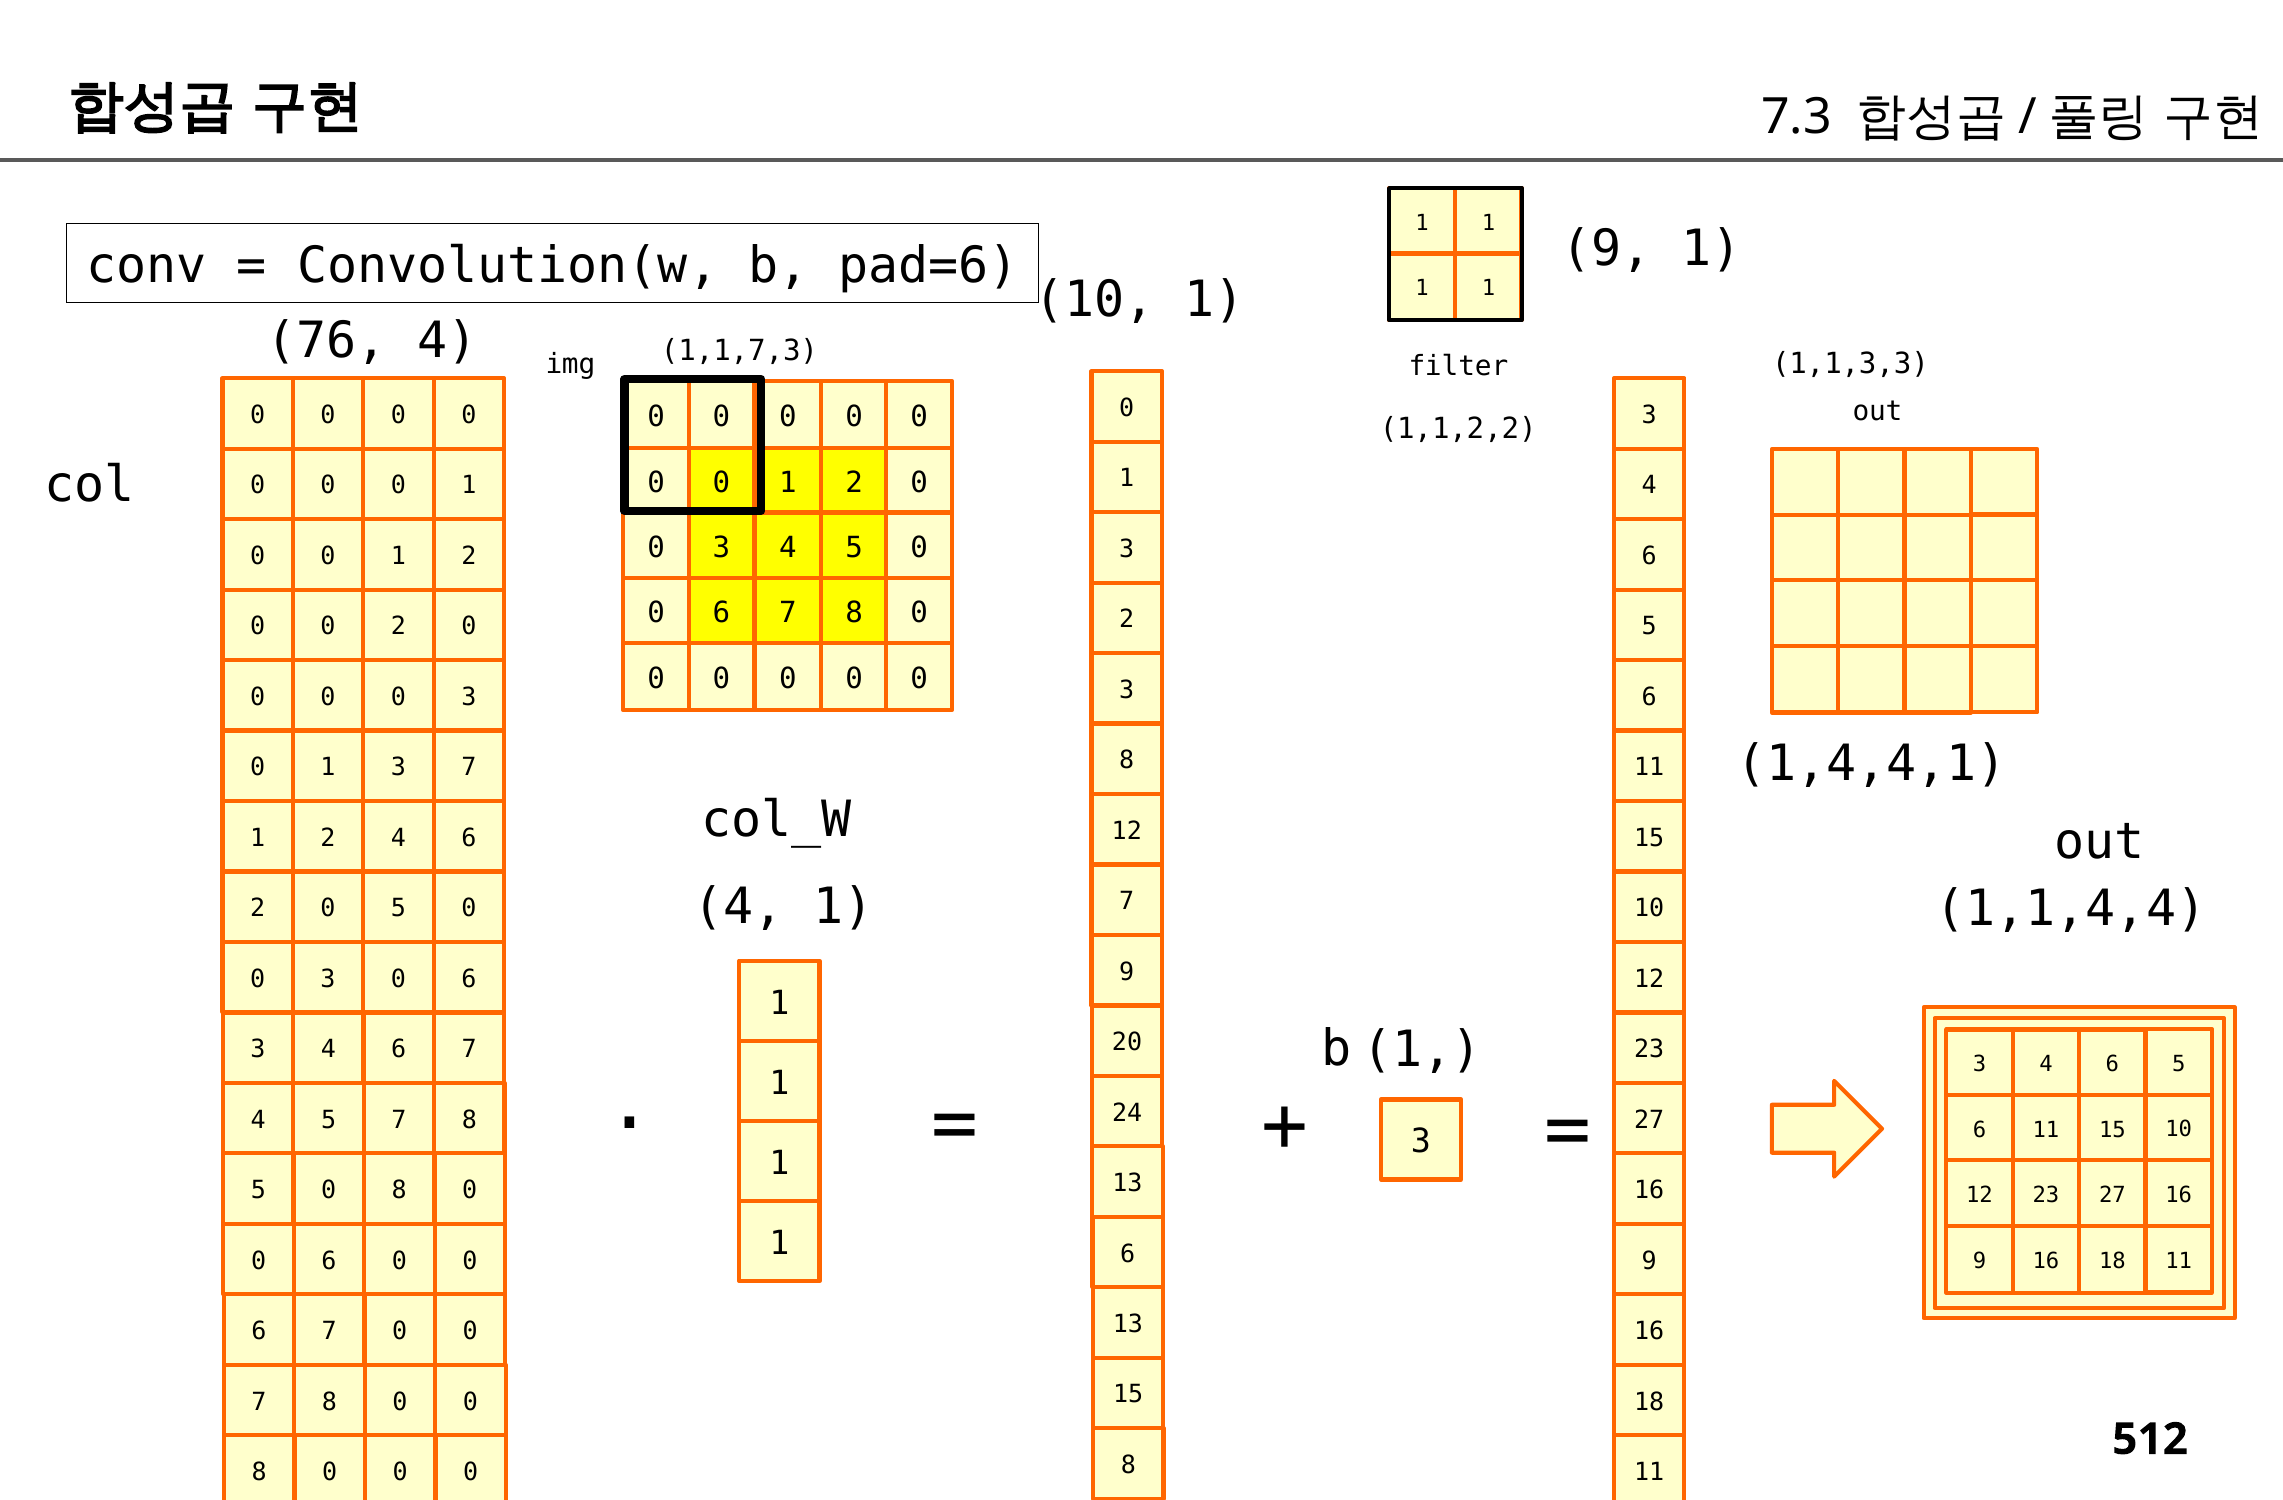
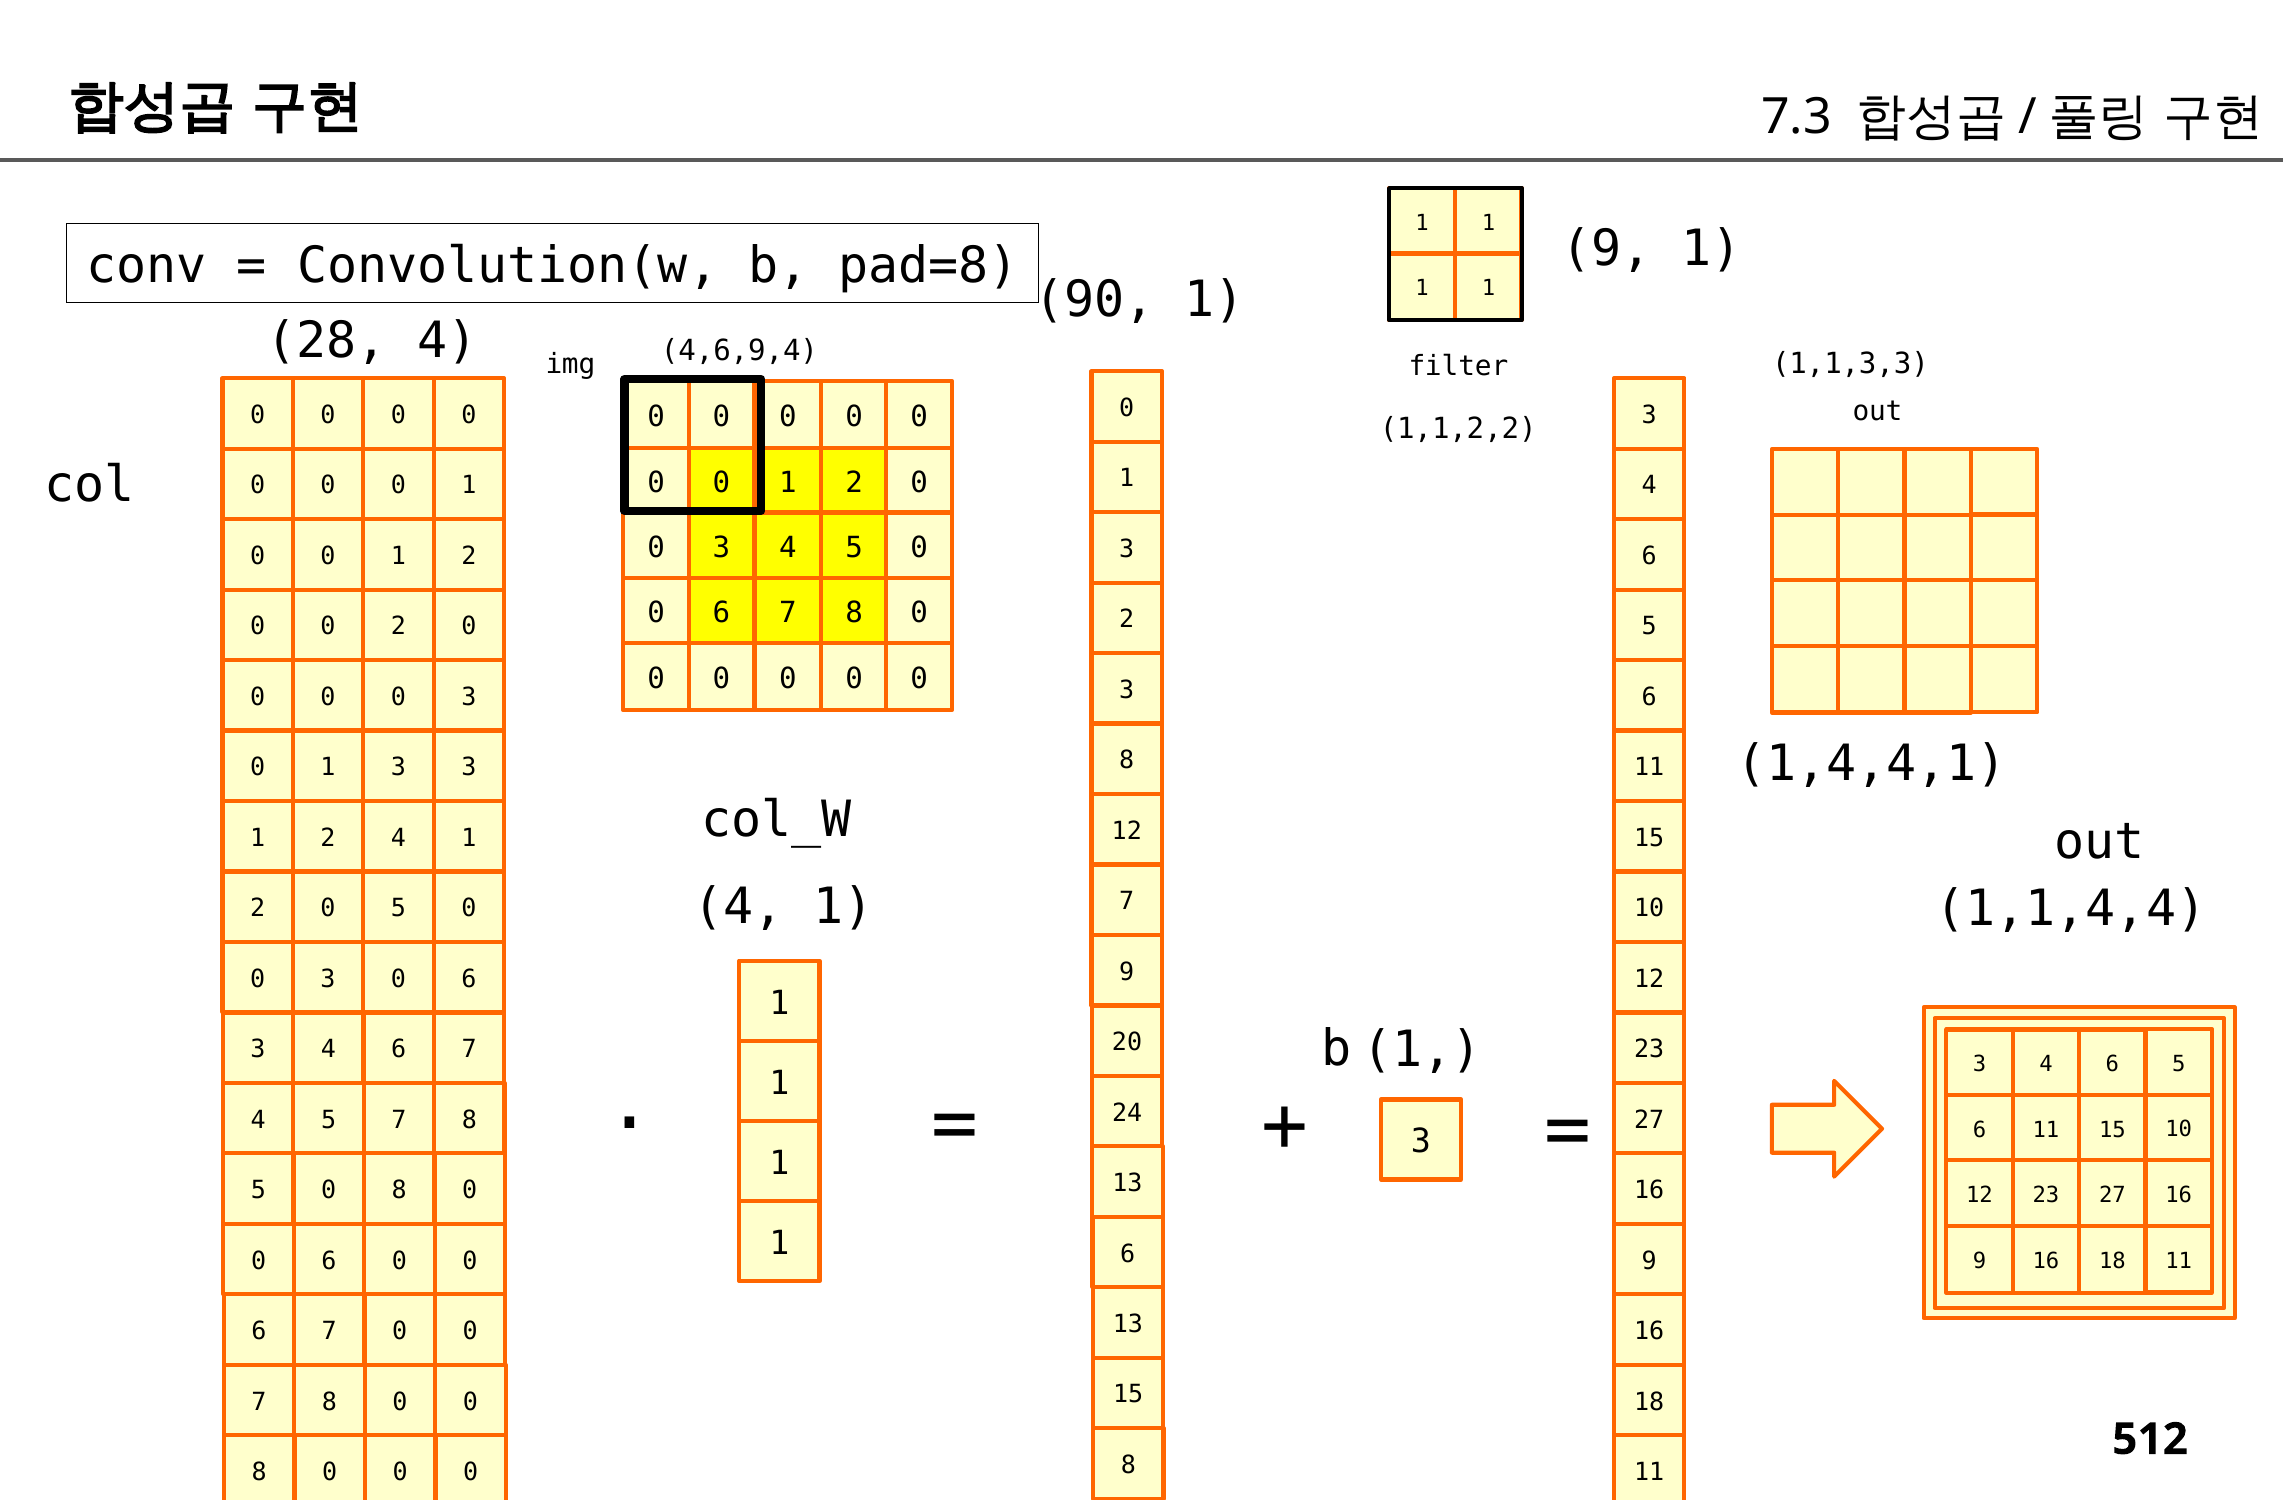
pad=6: pad=6 -> pad=8 (929, 266)
10: 10 -> 90 (1094, 300)
76: 76 -> 28 (327, 341)
1,1,7,3: 1,1,7,3 -> 4,6,9,4 (739, 351)
3 7: 7 -> 3 (469, 767)
2 4 6: 6 -> 1 (469, 838)
